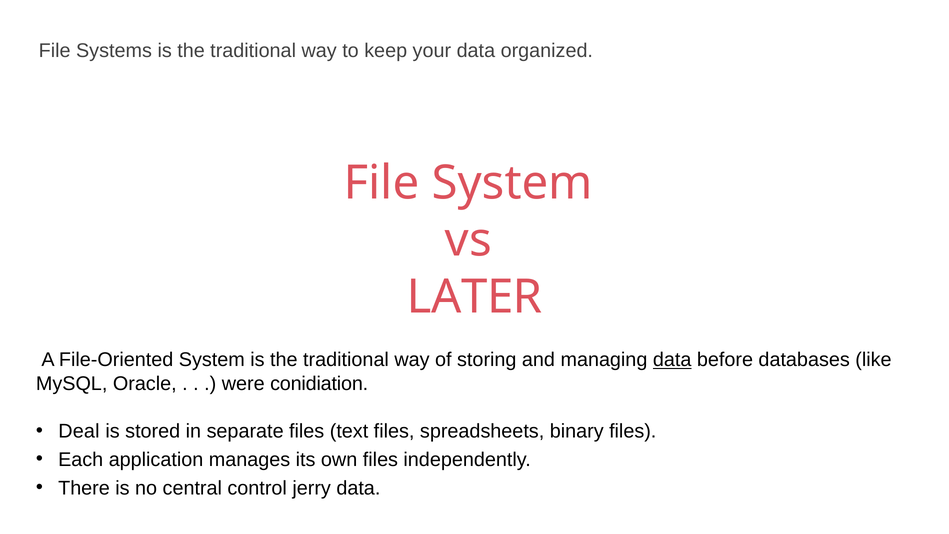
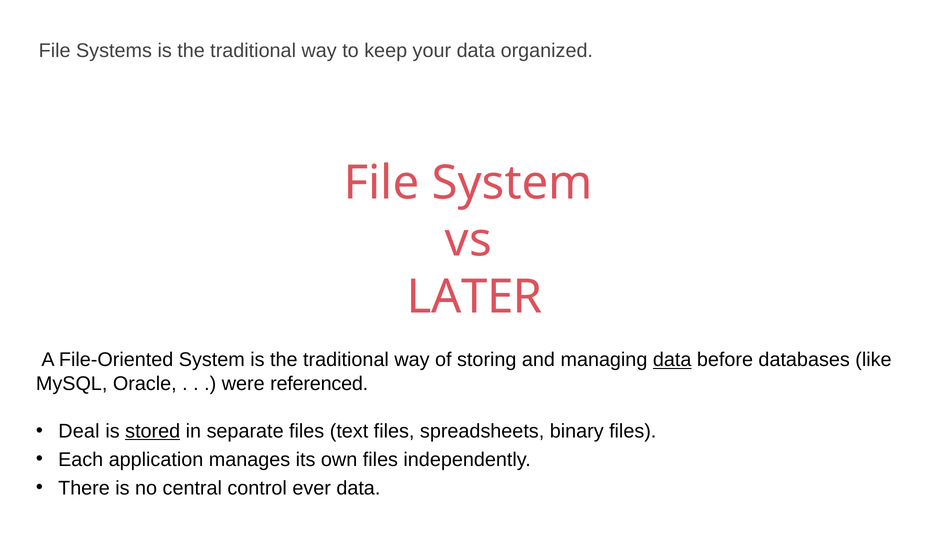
conidiation: conidiation -> referenced (319, 383)
stored underline: none -> present (153, 431)
jerry: jerry -> ever (312, 488)
